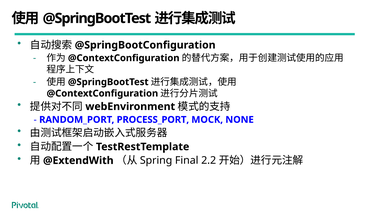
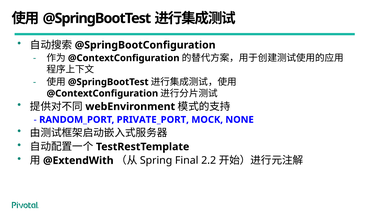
PROCESS_PORT: PROCESS_PORT -> PRIVATE_PORT (153, 120)
